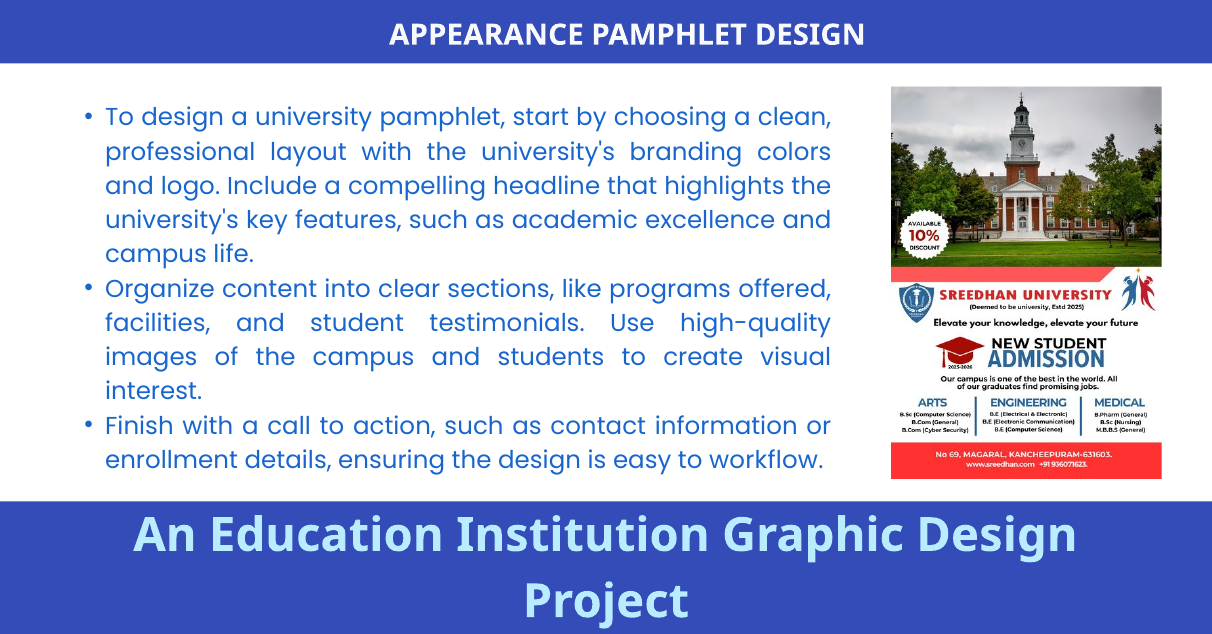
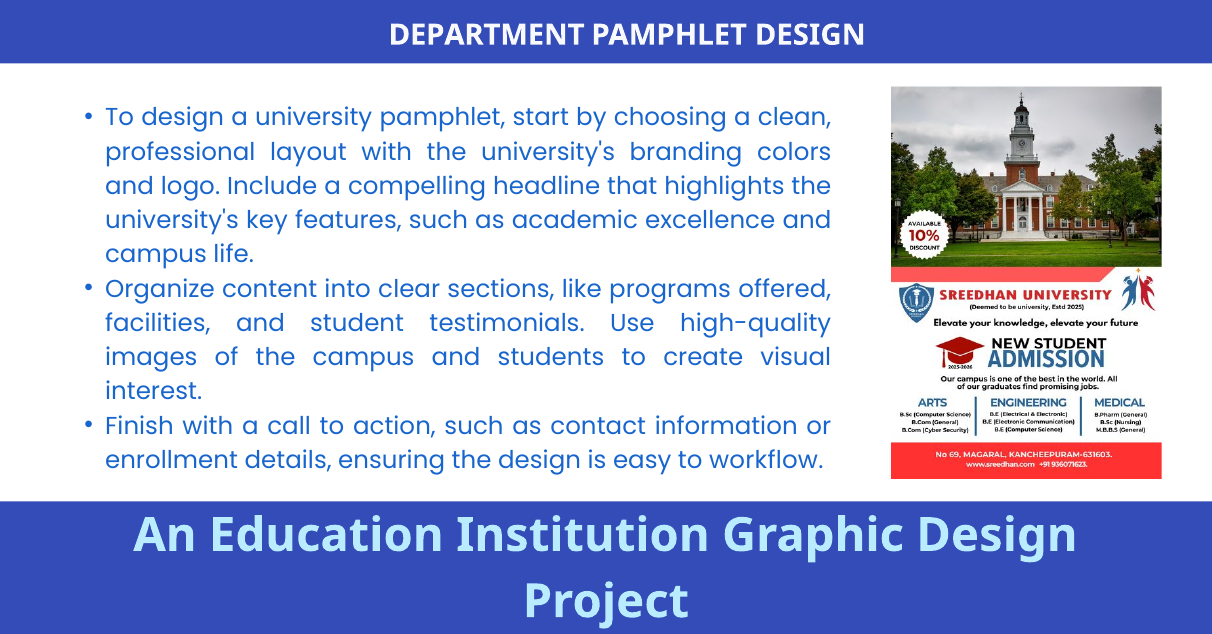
APPEARANCE: APPEARANCE -> DEPARTMENT (487, 35)
